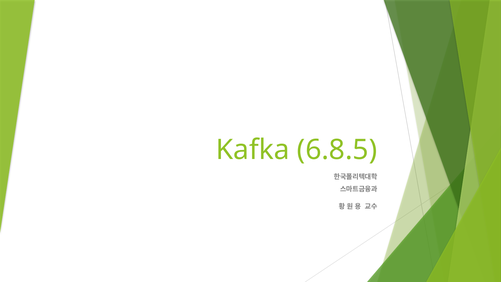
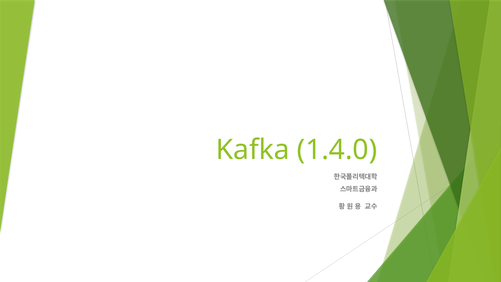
6.8.5: 6.8.5 -> 1.4.0 (337, 150)
